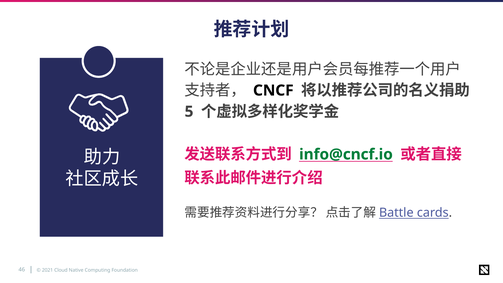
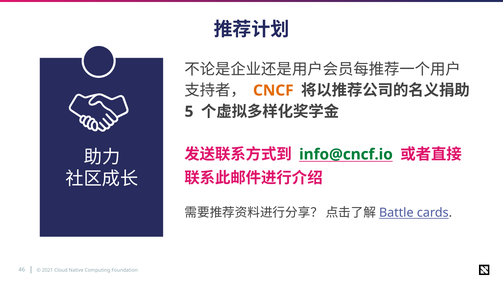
CNCF colour: black -> orange (273, 90)
